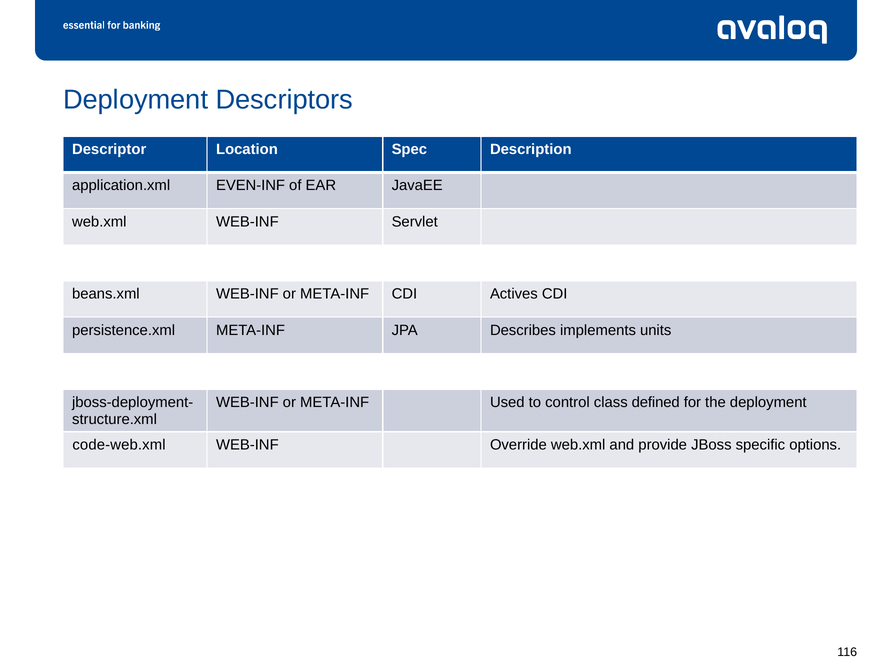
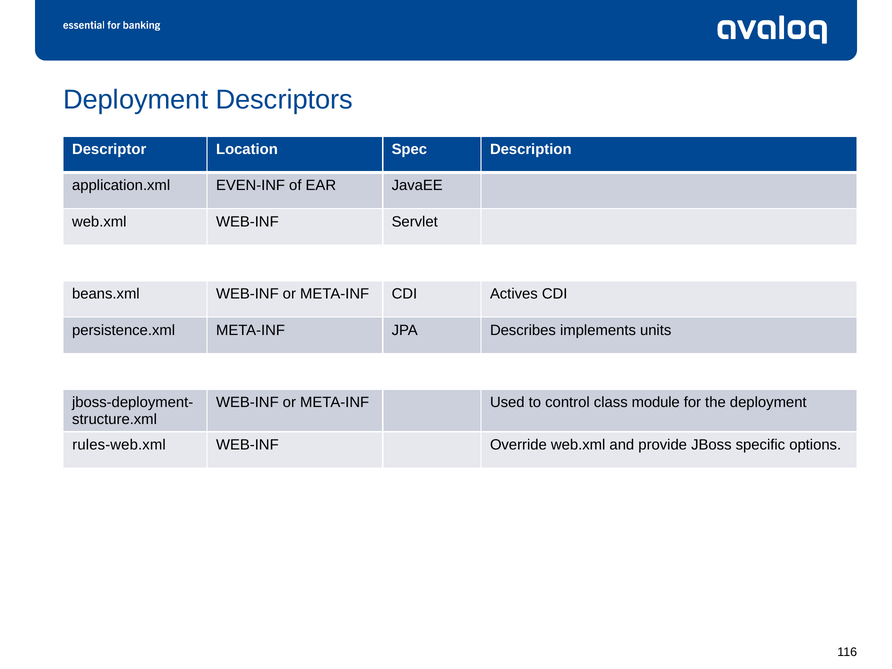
defined: defined -> module (656, 403)
code-web.xml: code-web.xml -> rules-web.xml (119, 445)
